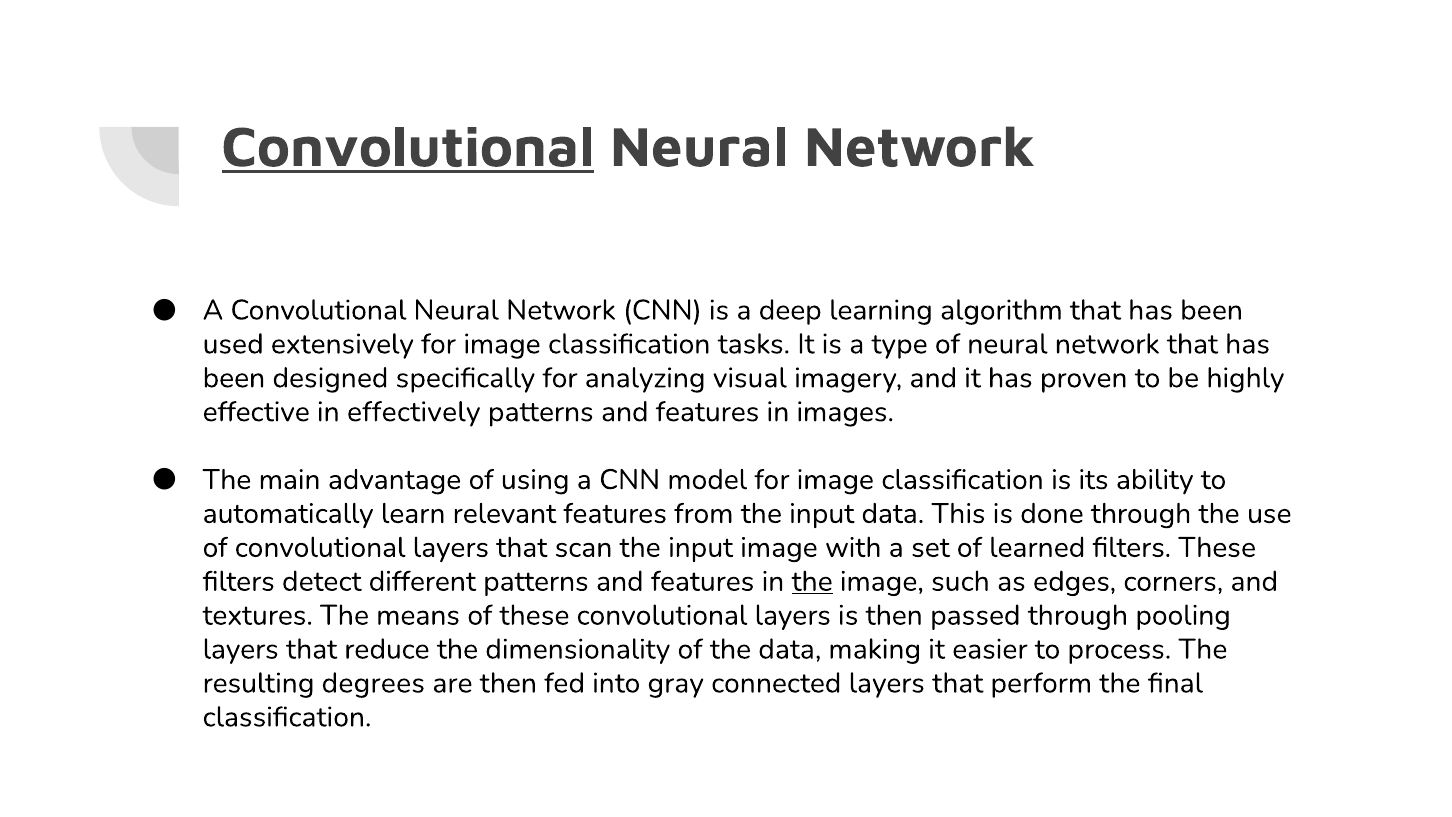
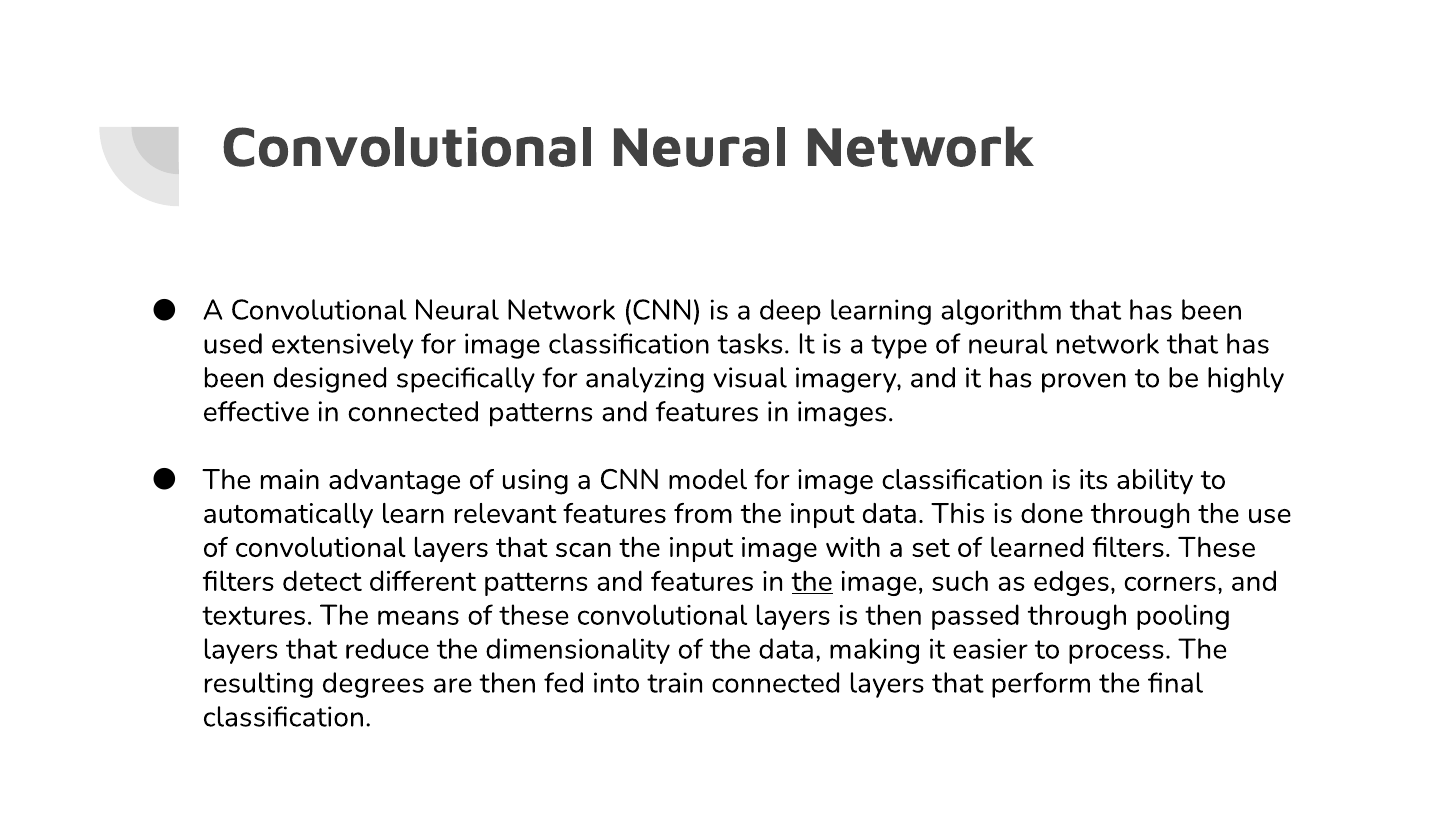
Convolutional underline: present -> none (408, 147)
in effectively: effectively -> connected (414, 412)
gray: gray -> train (676, 683)
